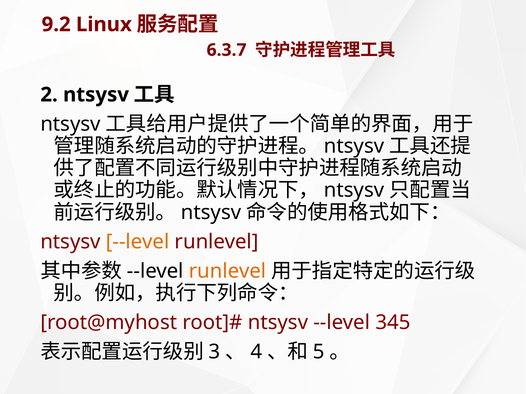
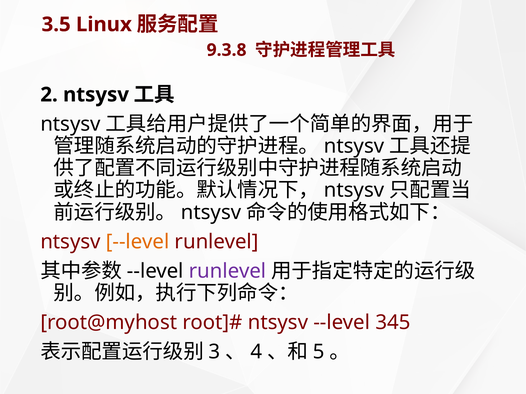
9.2: 9.2 -> 3.5 (56, 24)
6.3.7: 6.3.7 -> 9.3.8 (227, 50)
runlevel colour: orange -> purple (228, 271)
